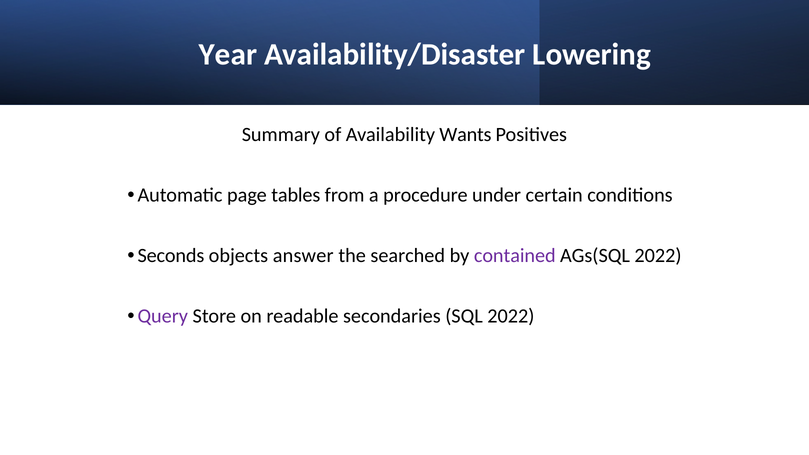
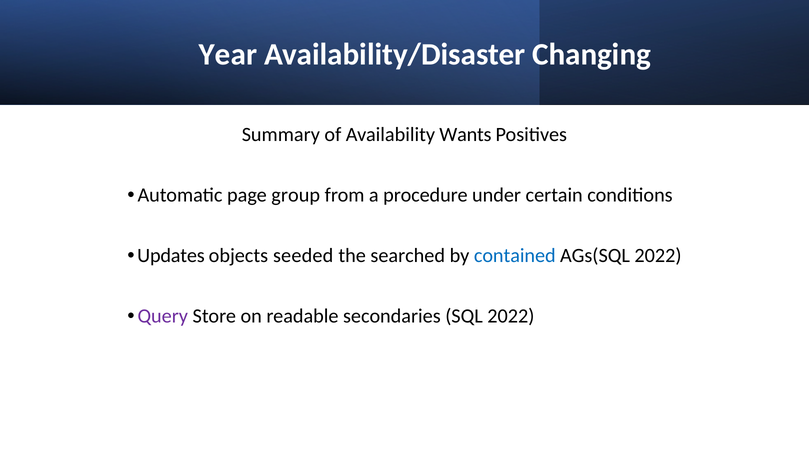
Lowering: Lowering -> Changing (592, 55)
tables: tables -> group (296, 195)
Seconds: Seconds -> Updates (171, 256)
answer: answer -> seeded (303, 256)
contained colour: purple -> blue (515, 256)
